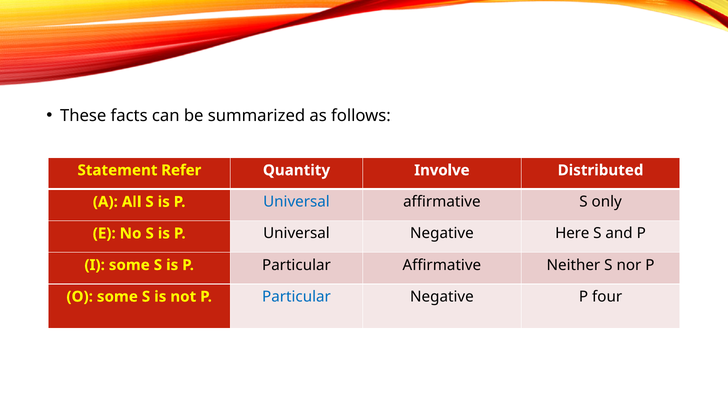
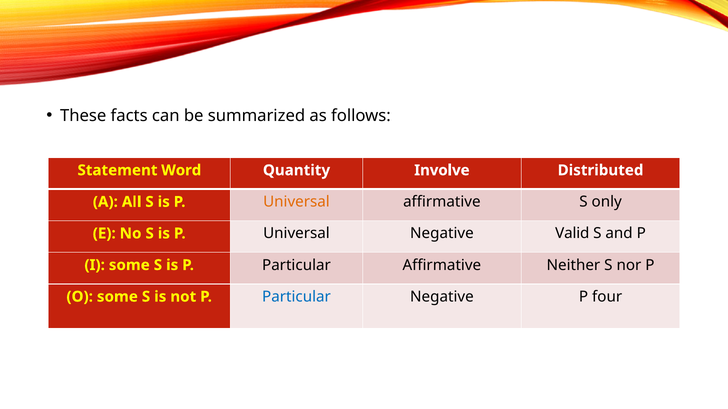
Refer: Refer -> Word (181, 170)
Universal colour: blue -> orange (296, 202)
Here: Here -> Valid (572, 234)
